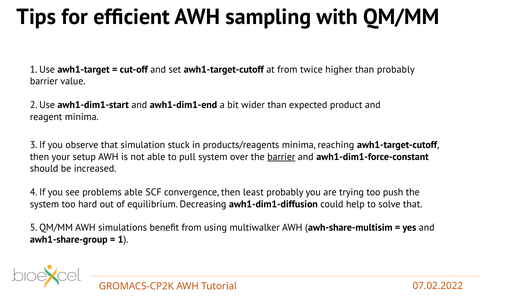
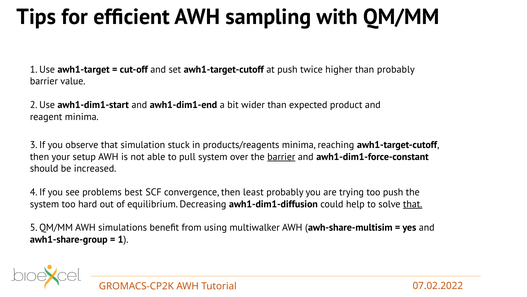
at from: from -> push (287, 69)
problems able: able -> best (134, 192)
that underline: none -> present (413, 204)
